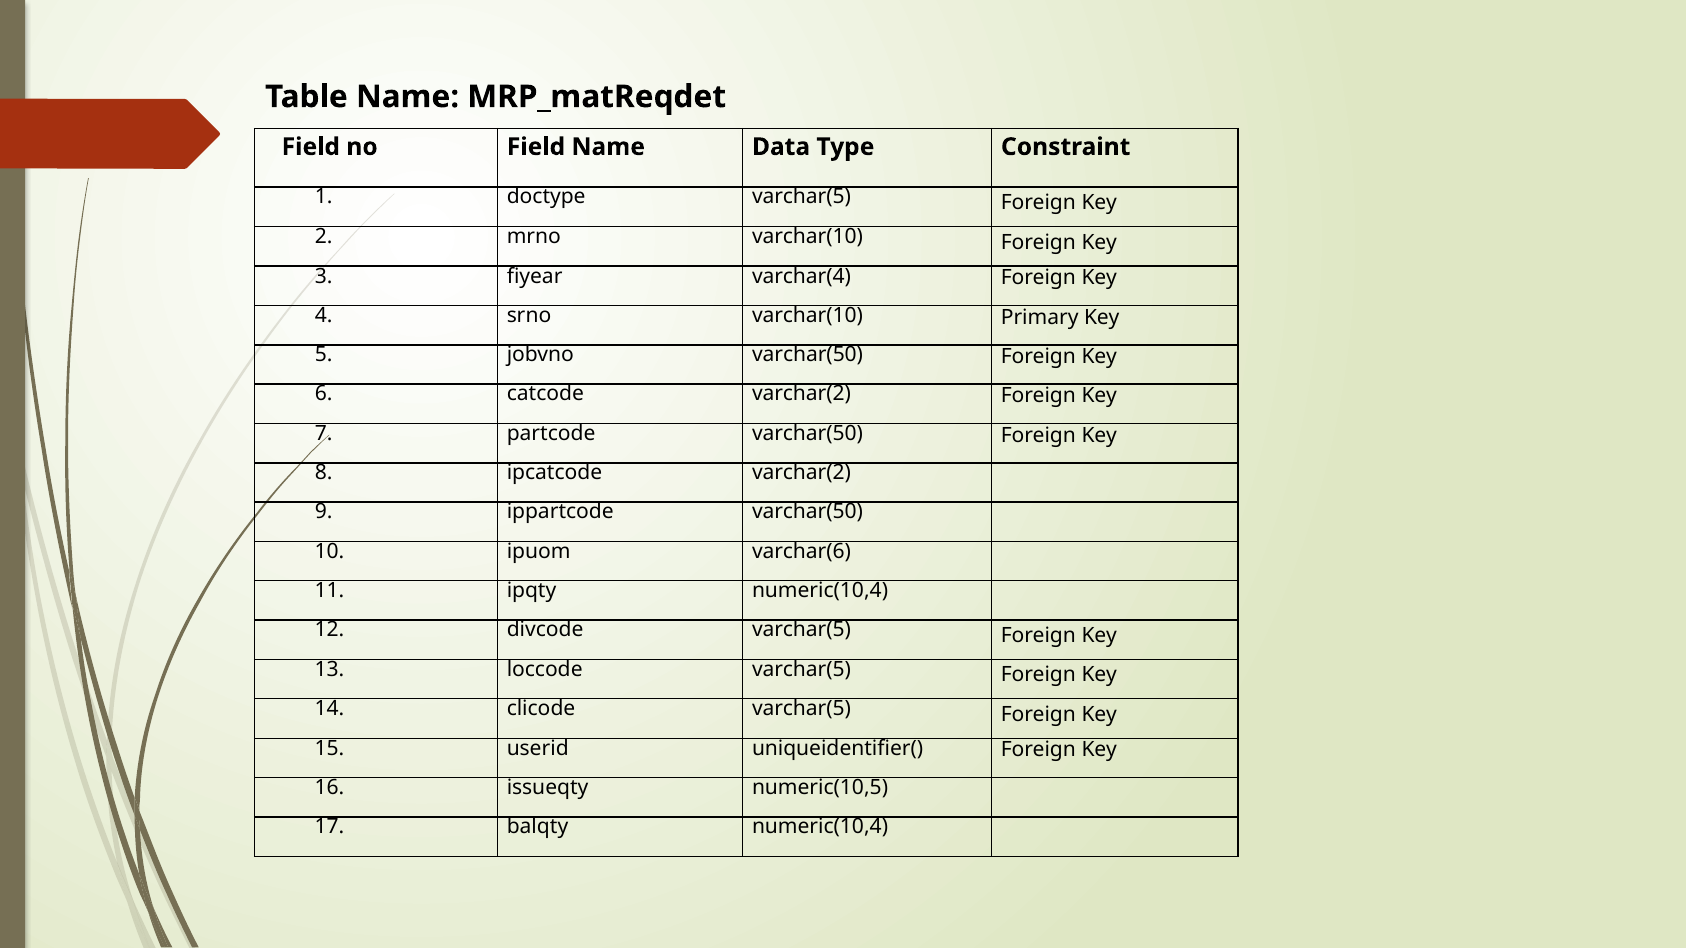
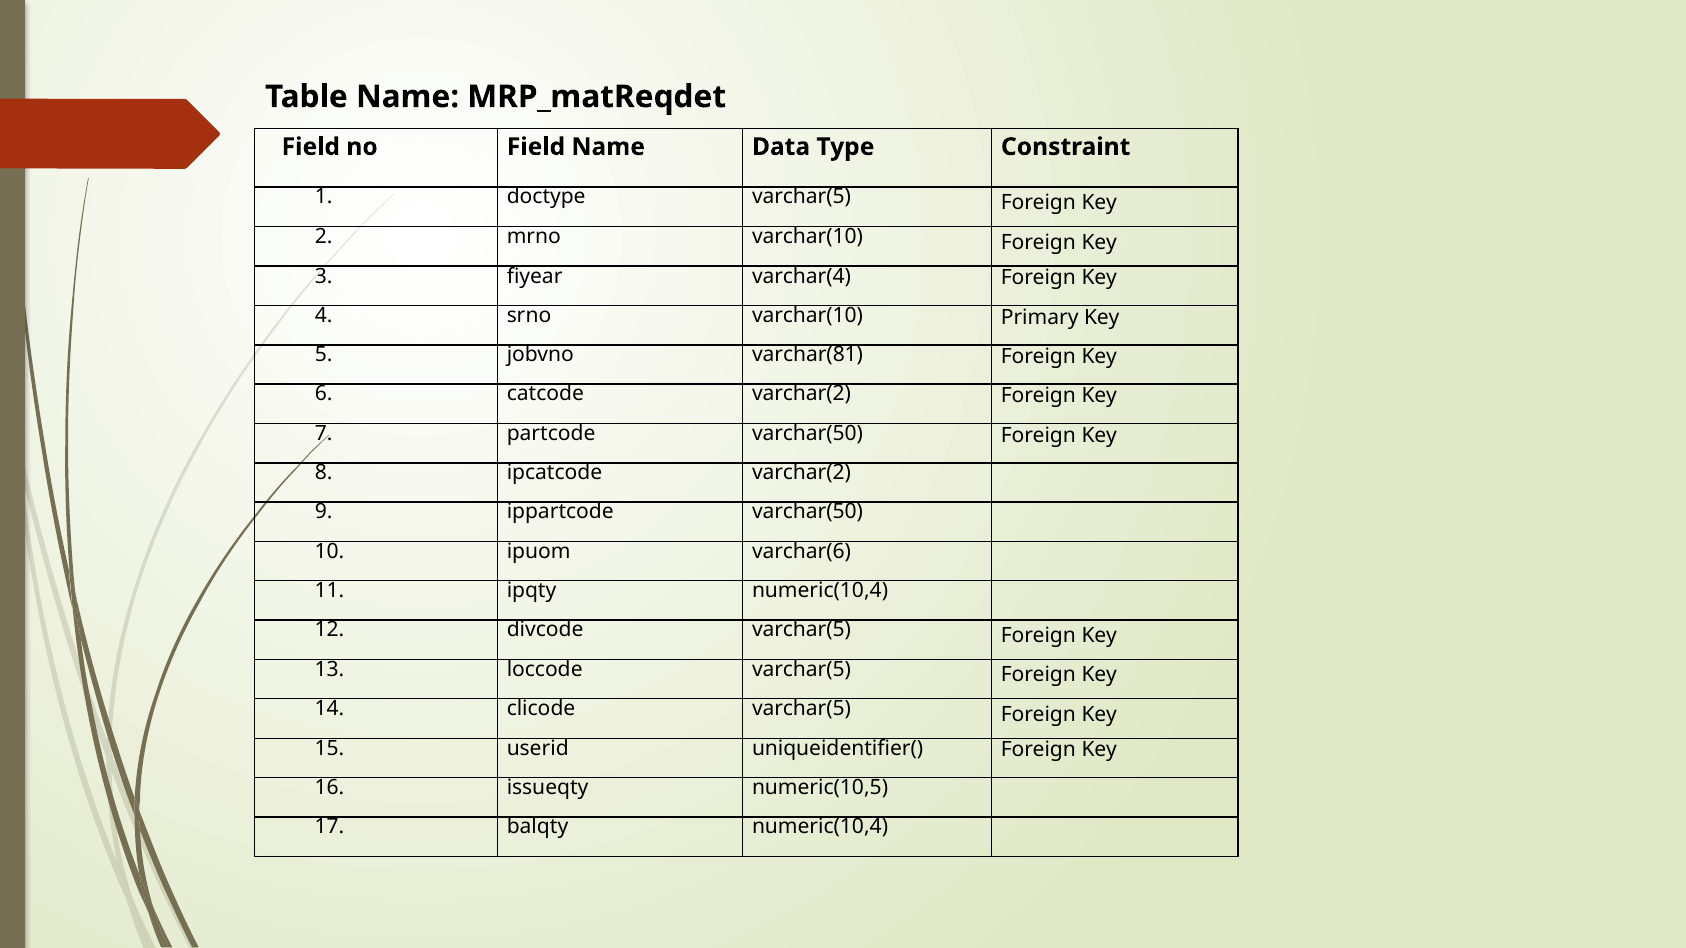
jobvno varchar(50: varchar(50 -> varchar(81 (808, 355)
